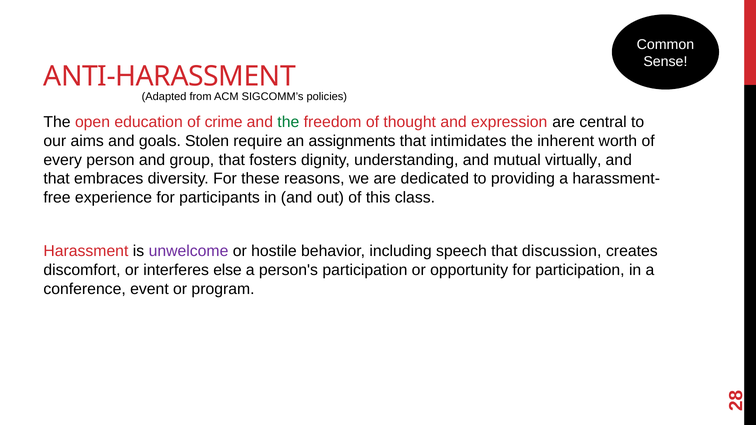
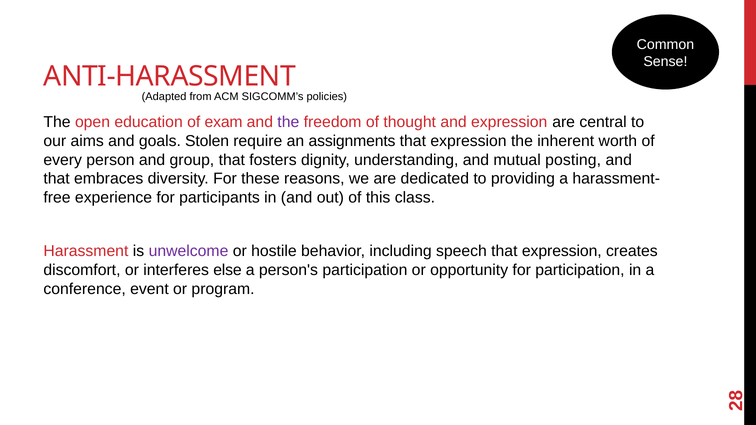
crime: crime -> exam (224, 122)
the colour: green -> purple (288, 122)
intimidates: intimidates -> expression (469, 141)
virtually: virtually -> posting (573, 160)
speech that discussion: discussion -> expression (562, 251)
